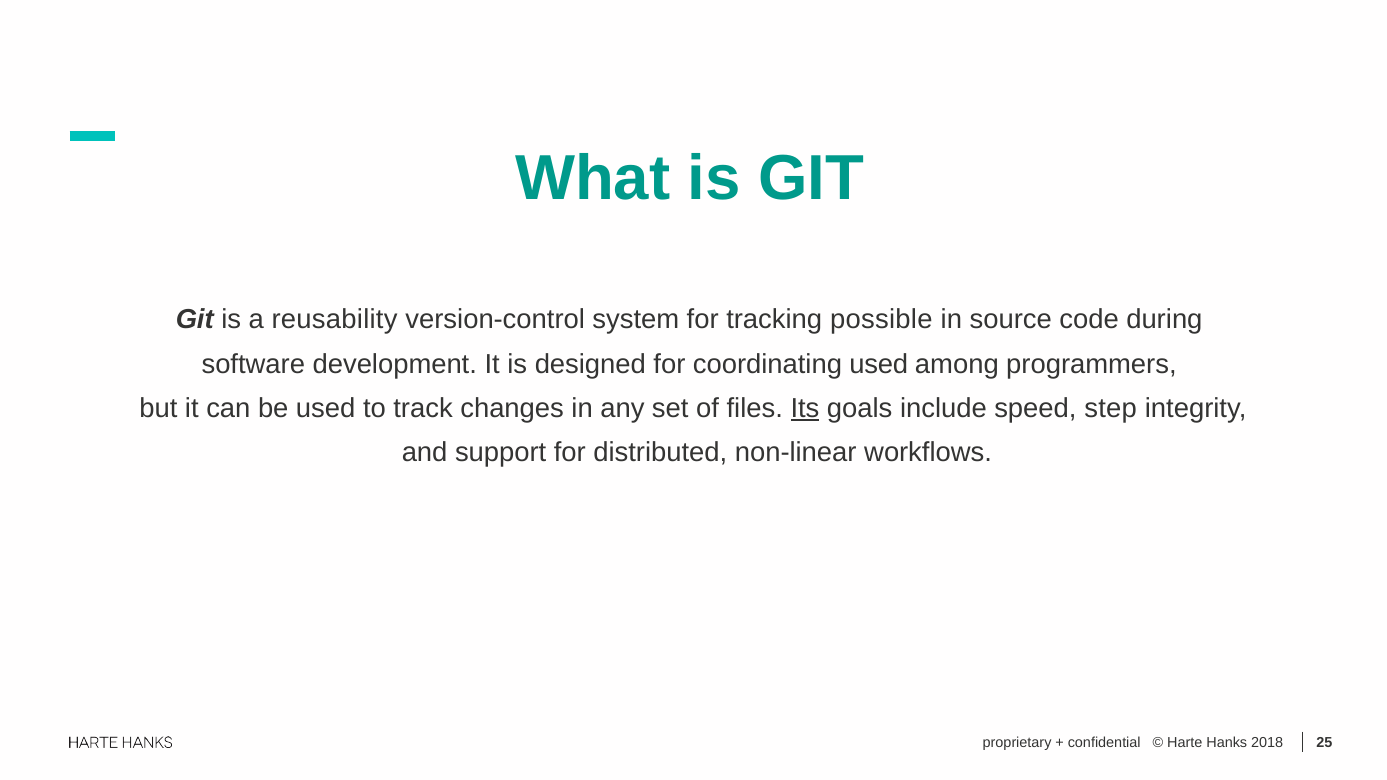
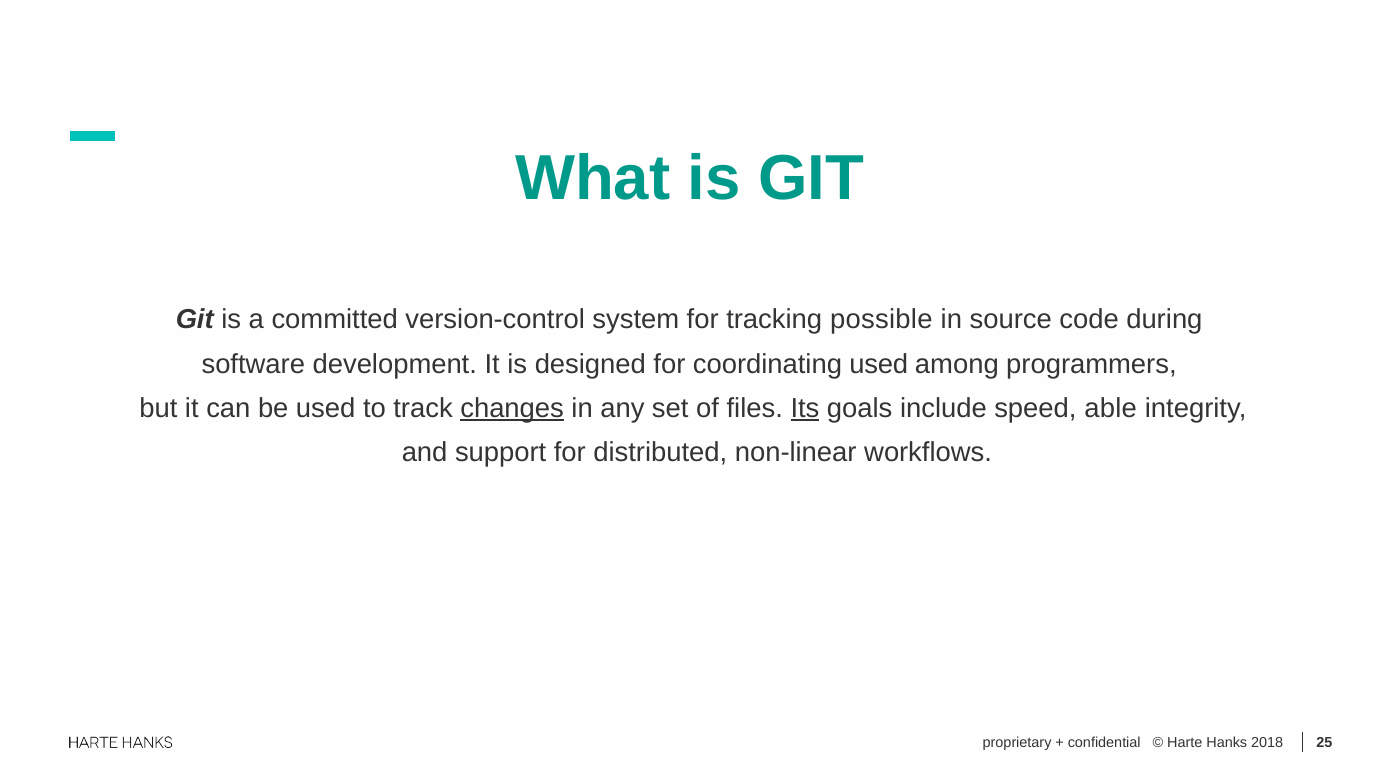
reusability: reusability -> committed (335, 320)
changes underline: none -> present (512, 408)
step: step -> able (1111, 408)
